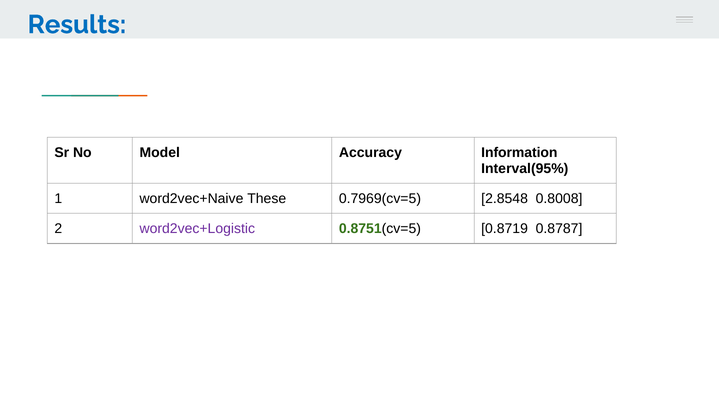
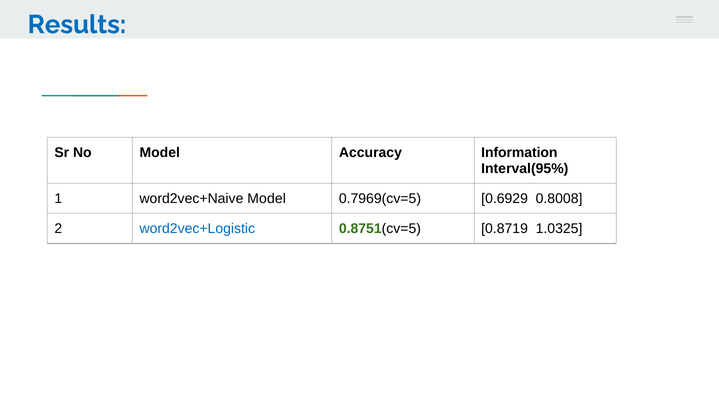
word2vec+Naive These: These -> Model (267, 198)
2.8548: 2.8548 -> 0.6929 (505, 198)
word2vec+Logistic colour: purple -> blue (197, 228)
0.8787: 0.8787 -> 1.0325 (559, 228)
